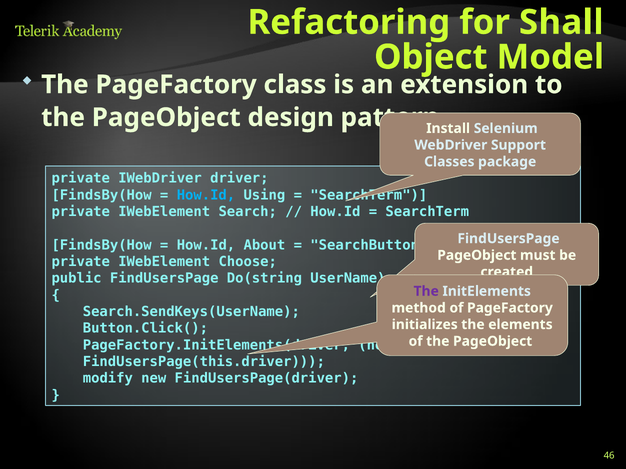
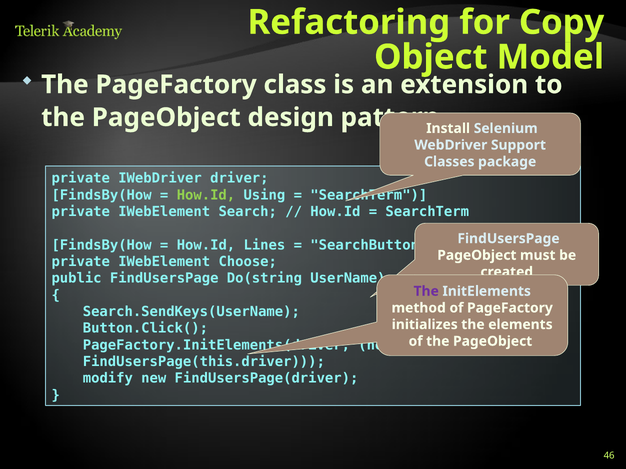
Shall: Shall -> Copy (562, 22)
How.Id colour: light blue -> light green (206, 195)
About: About -> Lines (264, 245)
